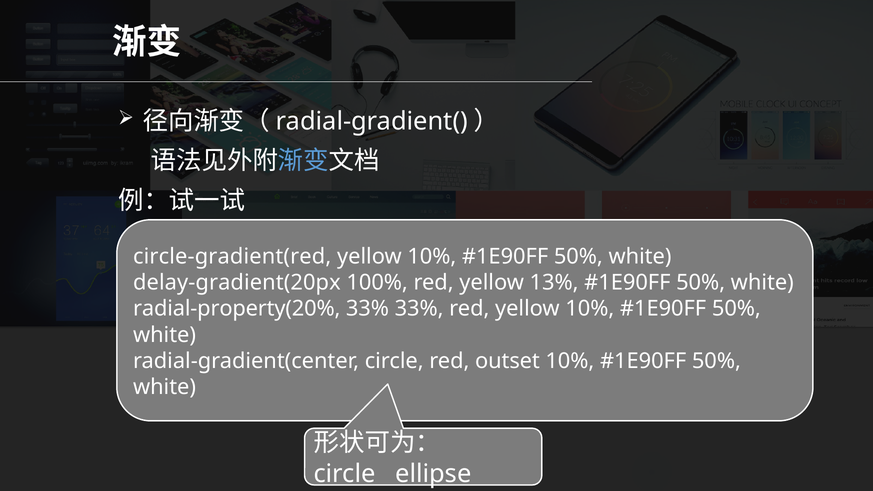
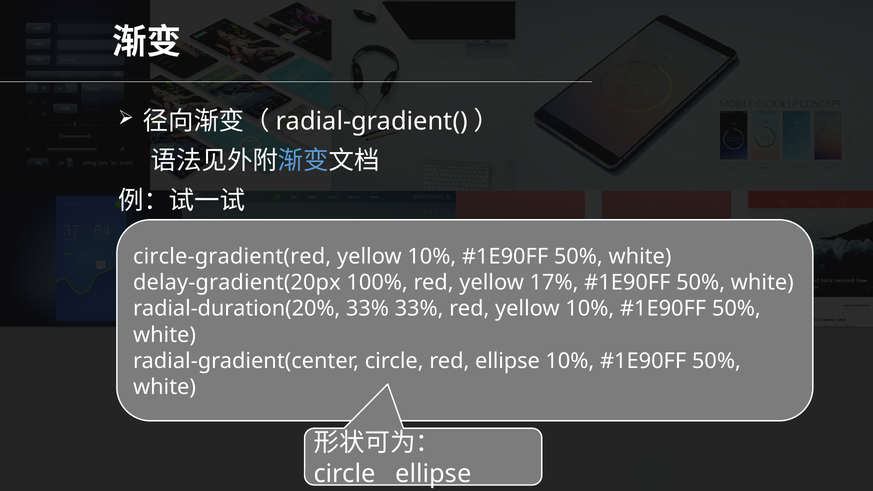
13%: 13% -> 17% (554, 283)
radial-property(20%: radial-property(20% -> radial-duration(20% (237, 309)
red outset: outset -> ellipse (507, 361)
